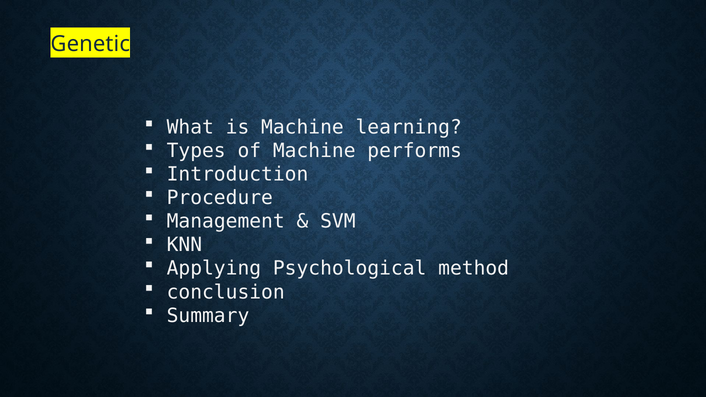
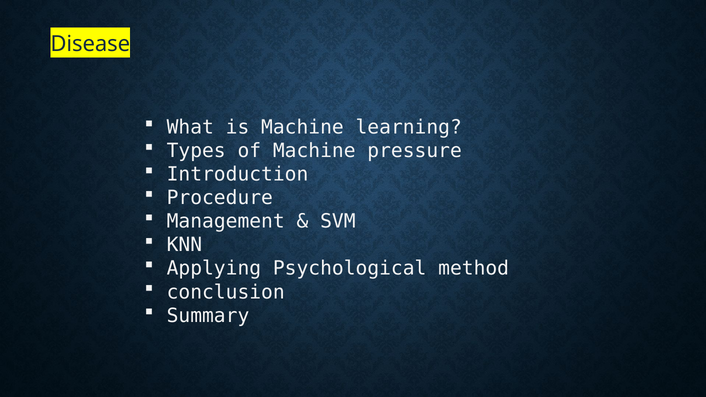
Genetic: Genetic -> Disease (90, 44)
performs: performs -> pressure (415, 151)
